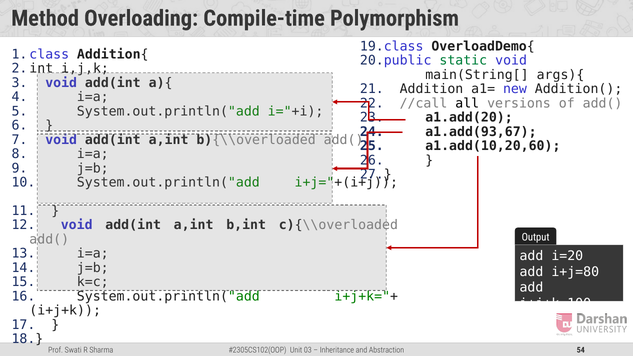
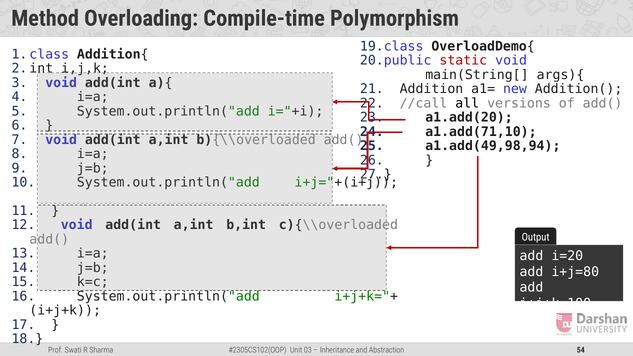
static colour: green -> red (463, 61)
a1.add(93,67: a1.add(93,67 -> a1.add(71,10 (481, 132)
a1.add(10,20,60: a1.add(10,20,60 -> a1.add(49,98,94 (493, 146)
